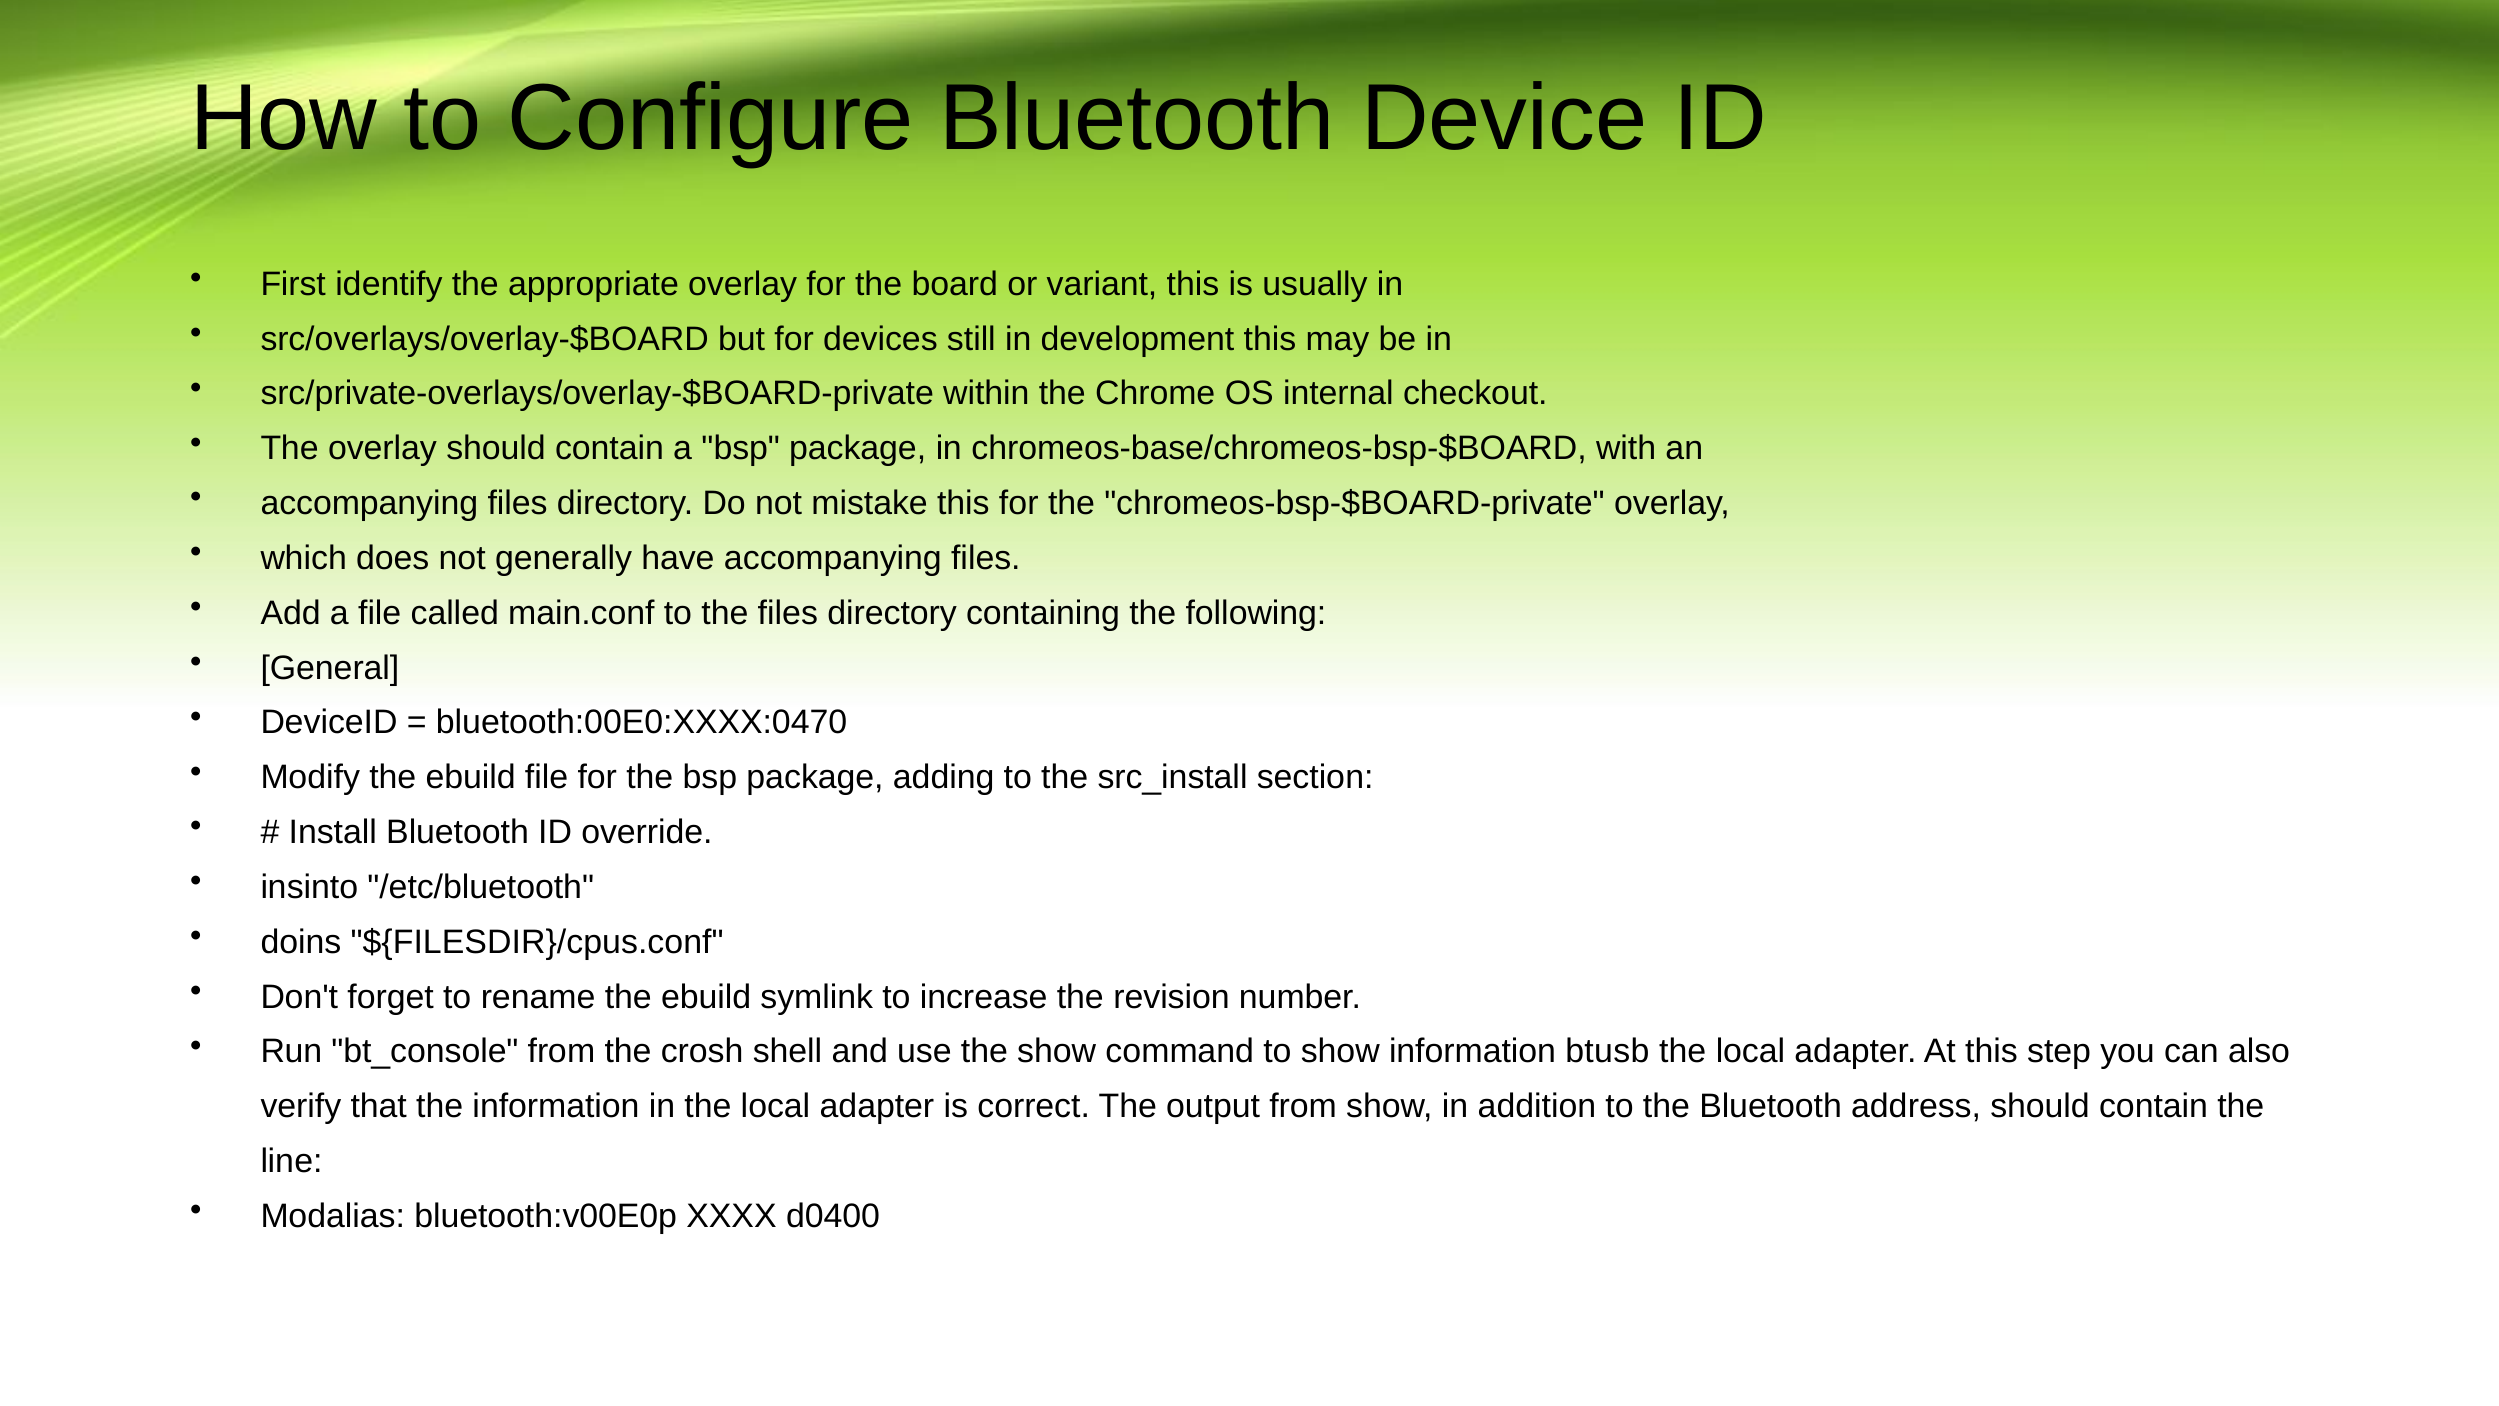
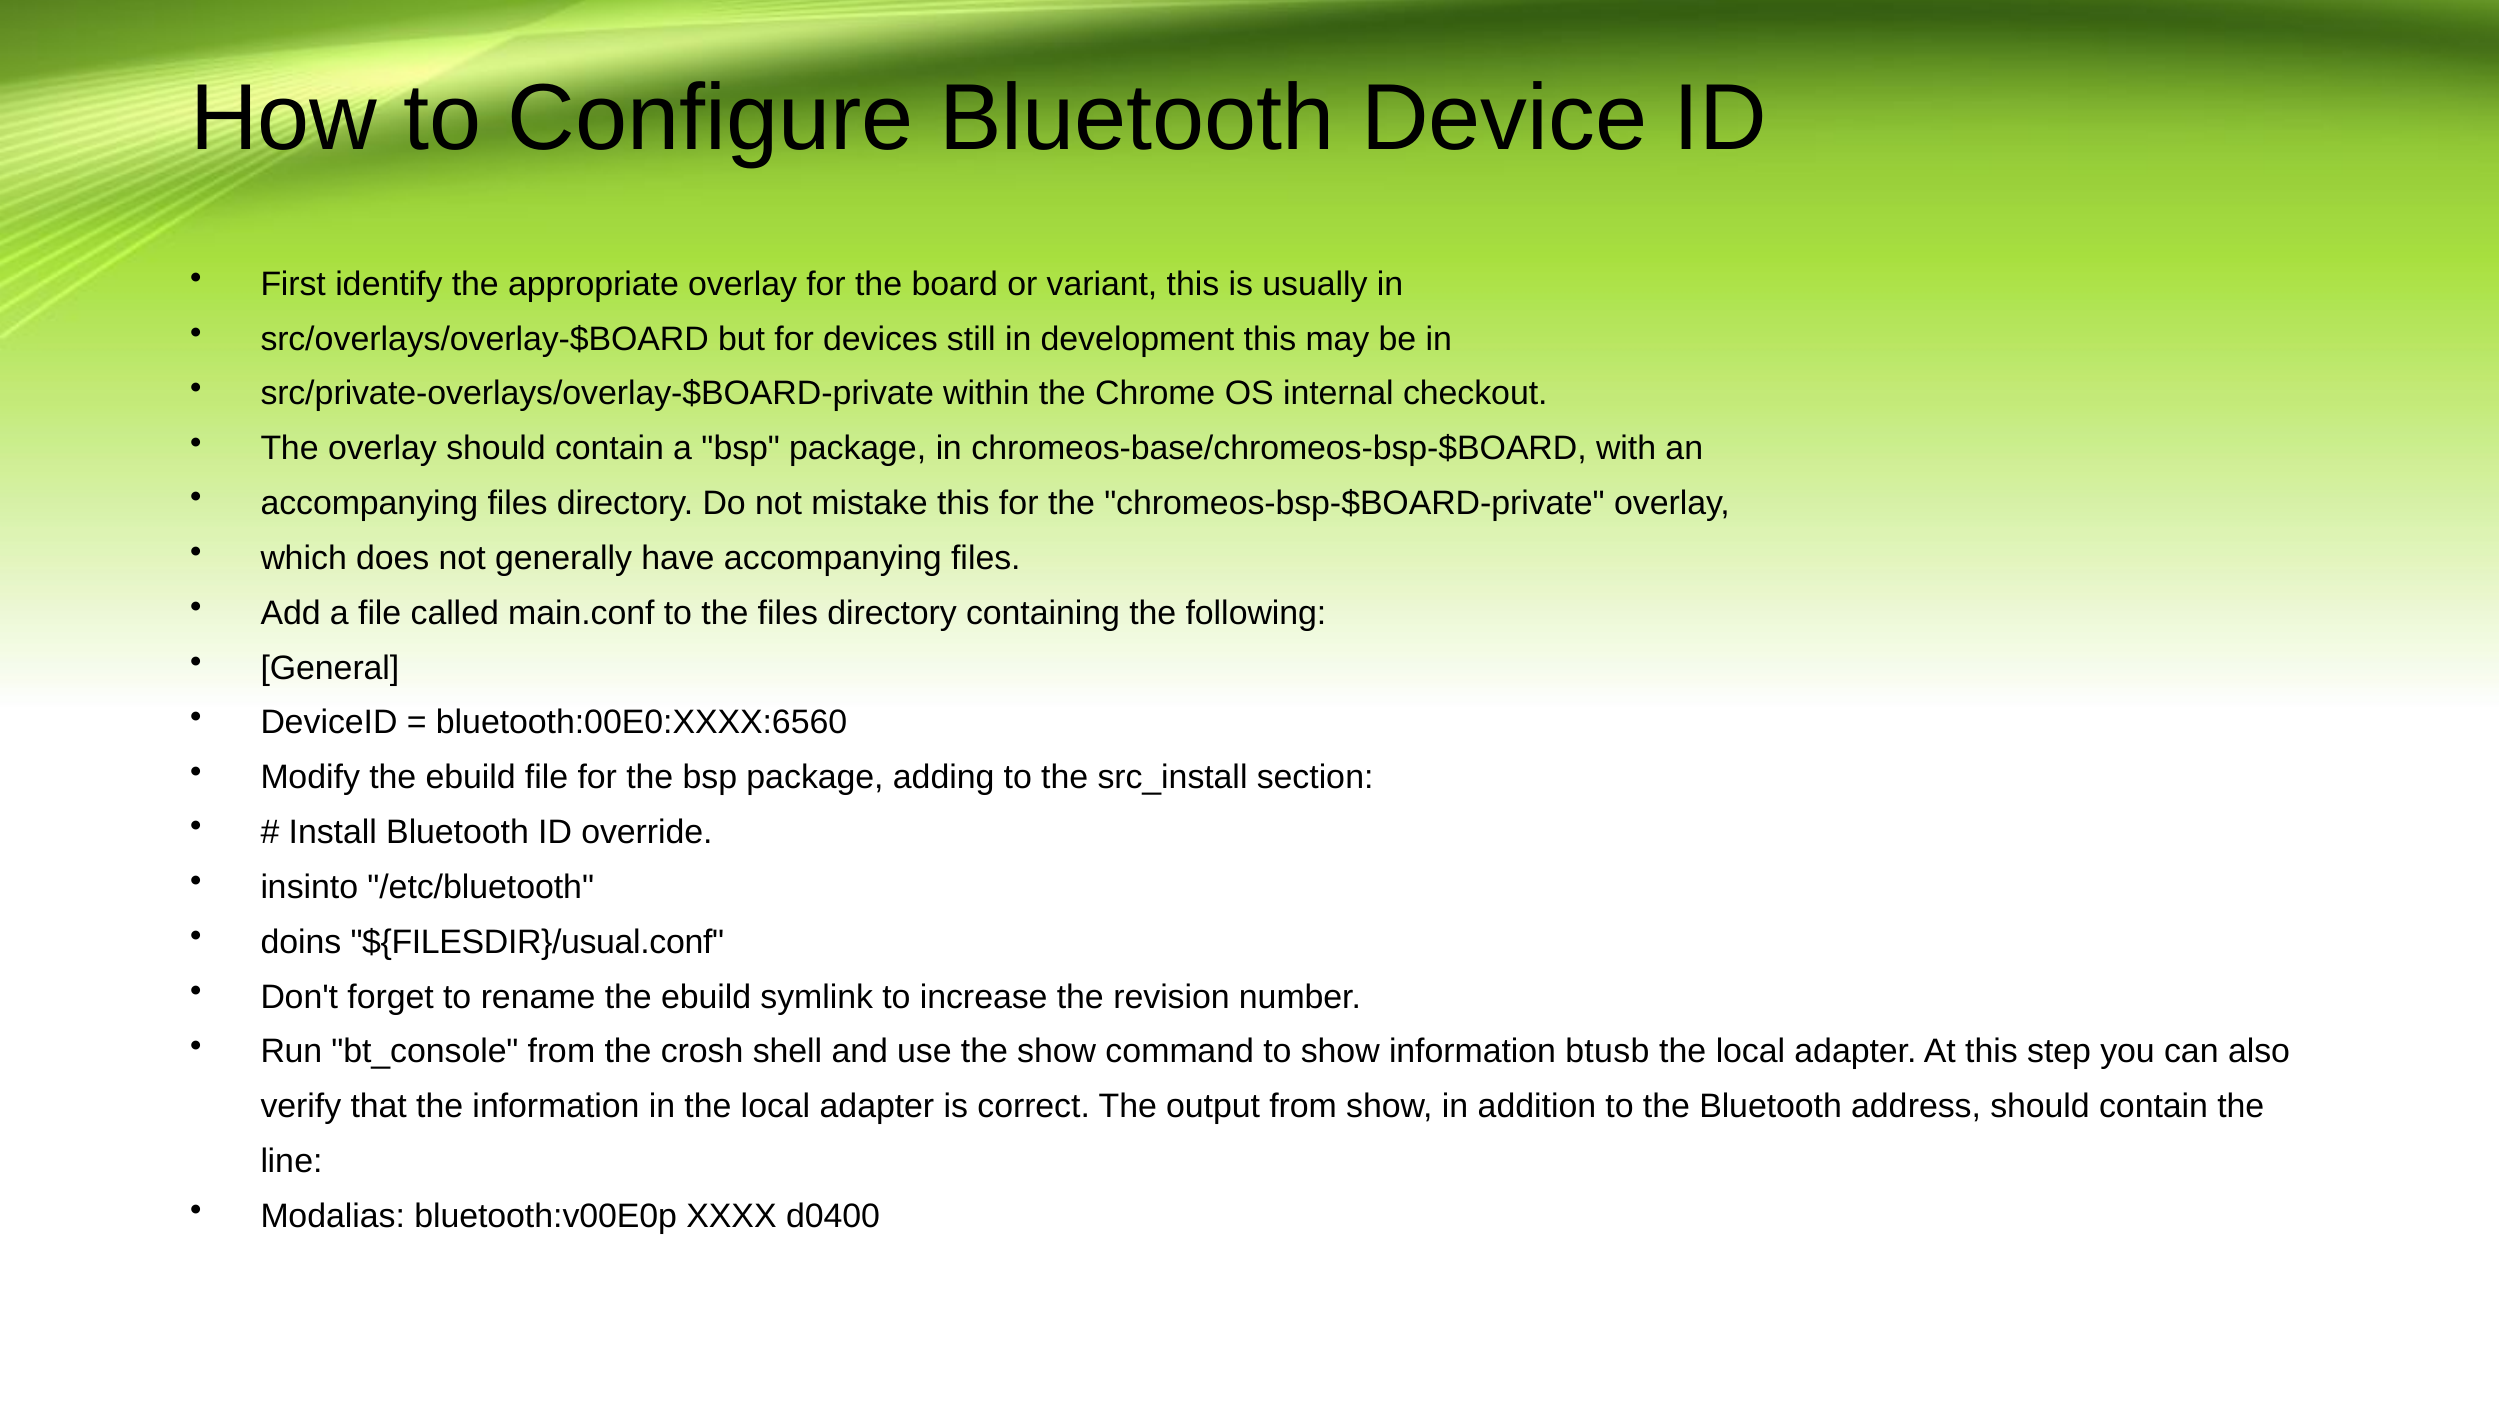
bluetooth:00E0:XXXX:0470: bluetooth:00E0:XXXX:0470 -> bluetooth:00E0:XXXX:6560 (642, 723)
${FILESDIR}/cpus.conf: ${FILESDIR}/cpus.conf -> ${FILESDIR}/usual.conf (537, 942)
